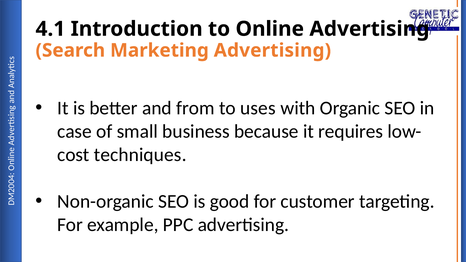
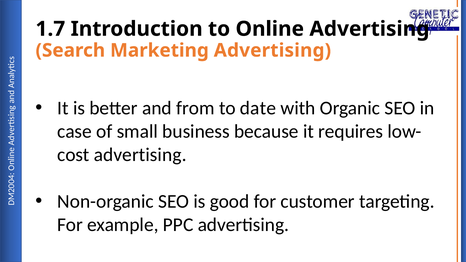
4.1: 4.1 -> 1.7 (50, 29)
uses: uses -> date (258, 108)
techniques: techniques -> advertising (140, 155)
